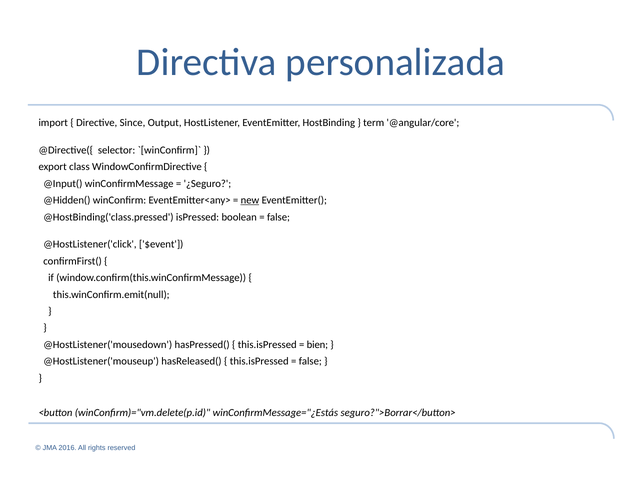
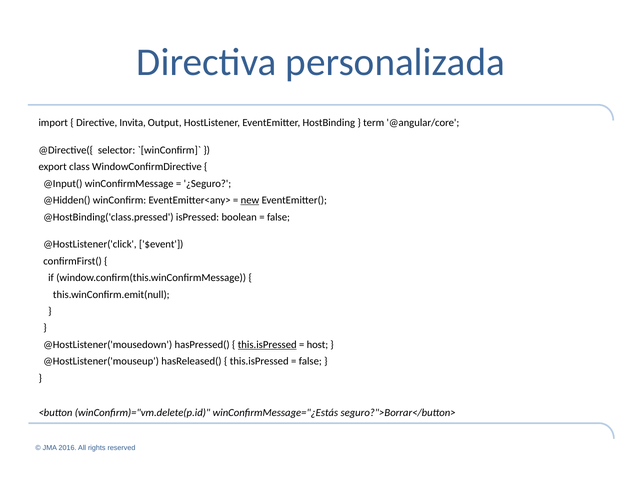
Since: Since -> Invita (133, 123)
this.isPressed underline: none -> present (267, 344)
bien: bien -> host (317, 344)
